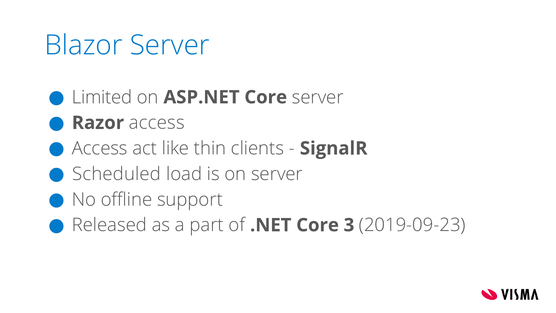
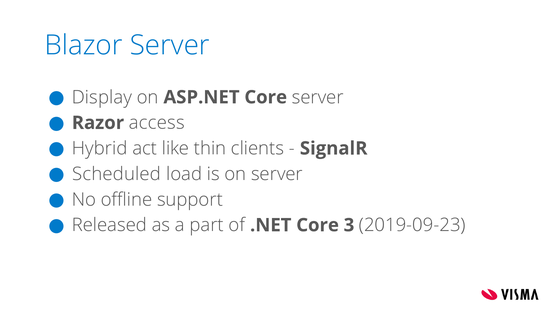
Limited: Limited -> Display (102, 97)
Access: Access -> Hybrid (100, 148)
